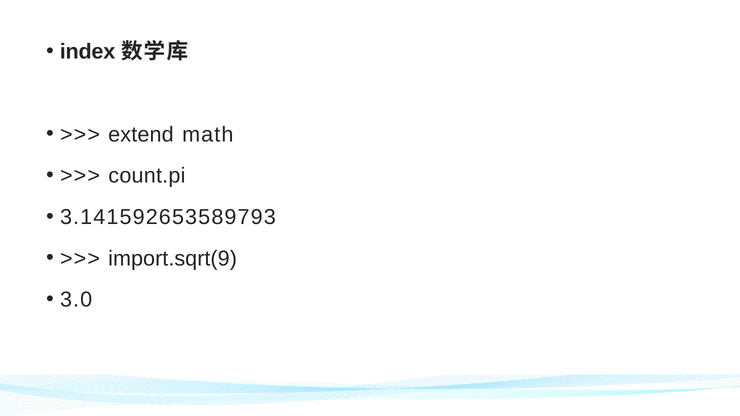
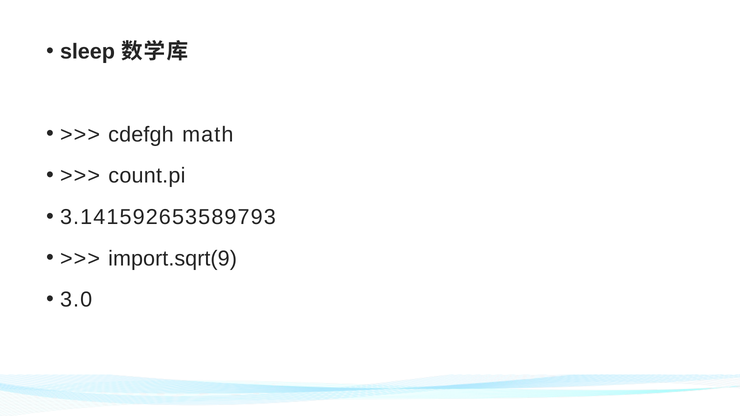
index: index -> sleep (87, 52)
extend: extend -> cdefgh (141, 134)
